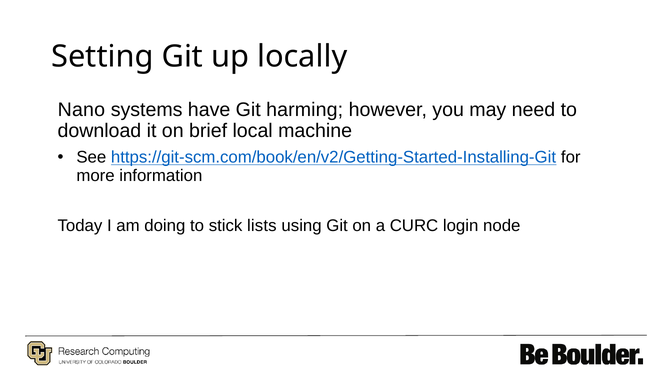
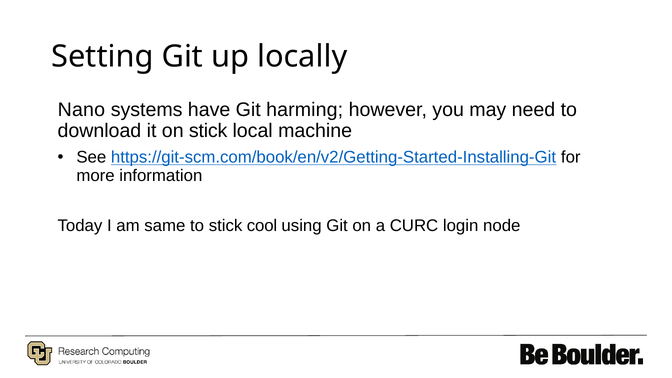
on brief: brief -> stick (208, 131)
doing: doing -> same (165, 226)
lists: lists -> cool (262, 226)
